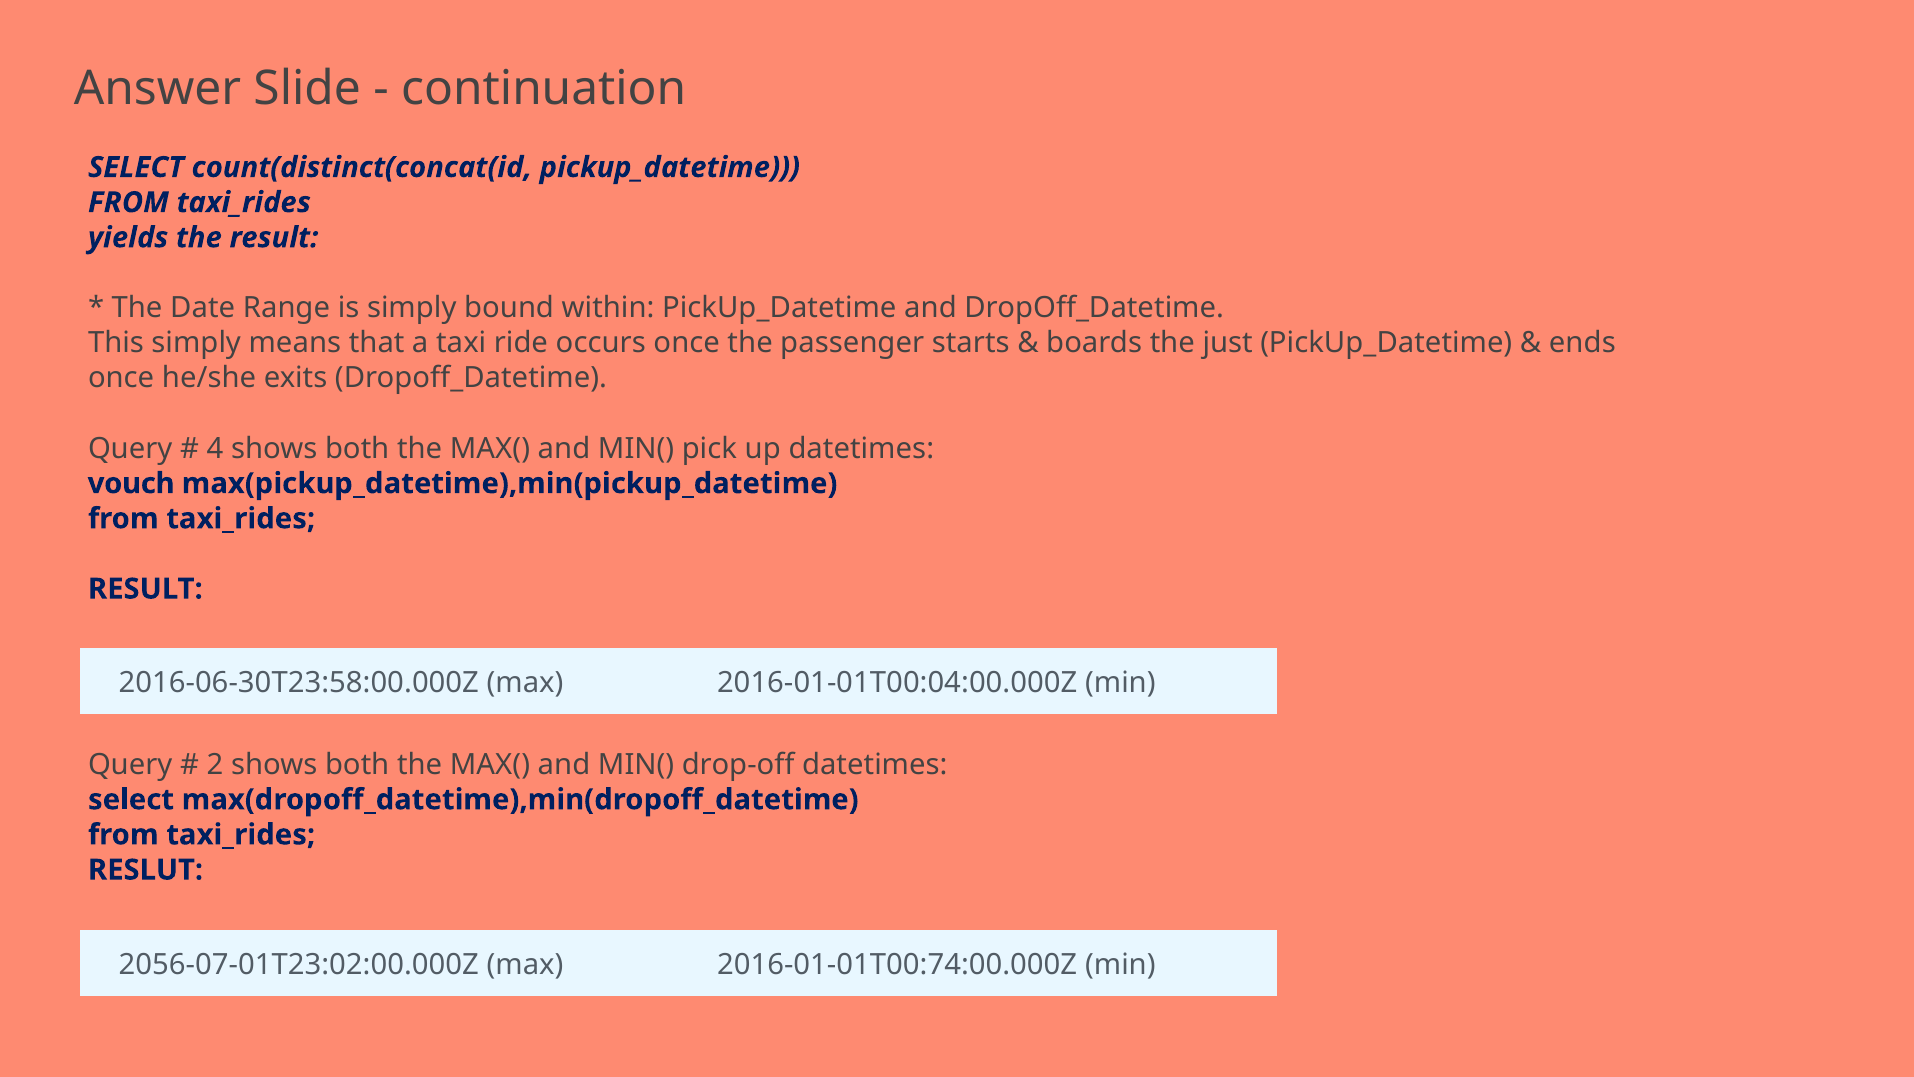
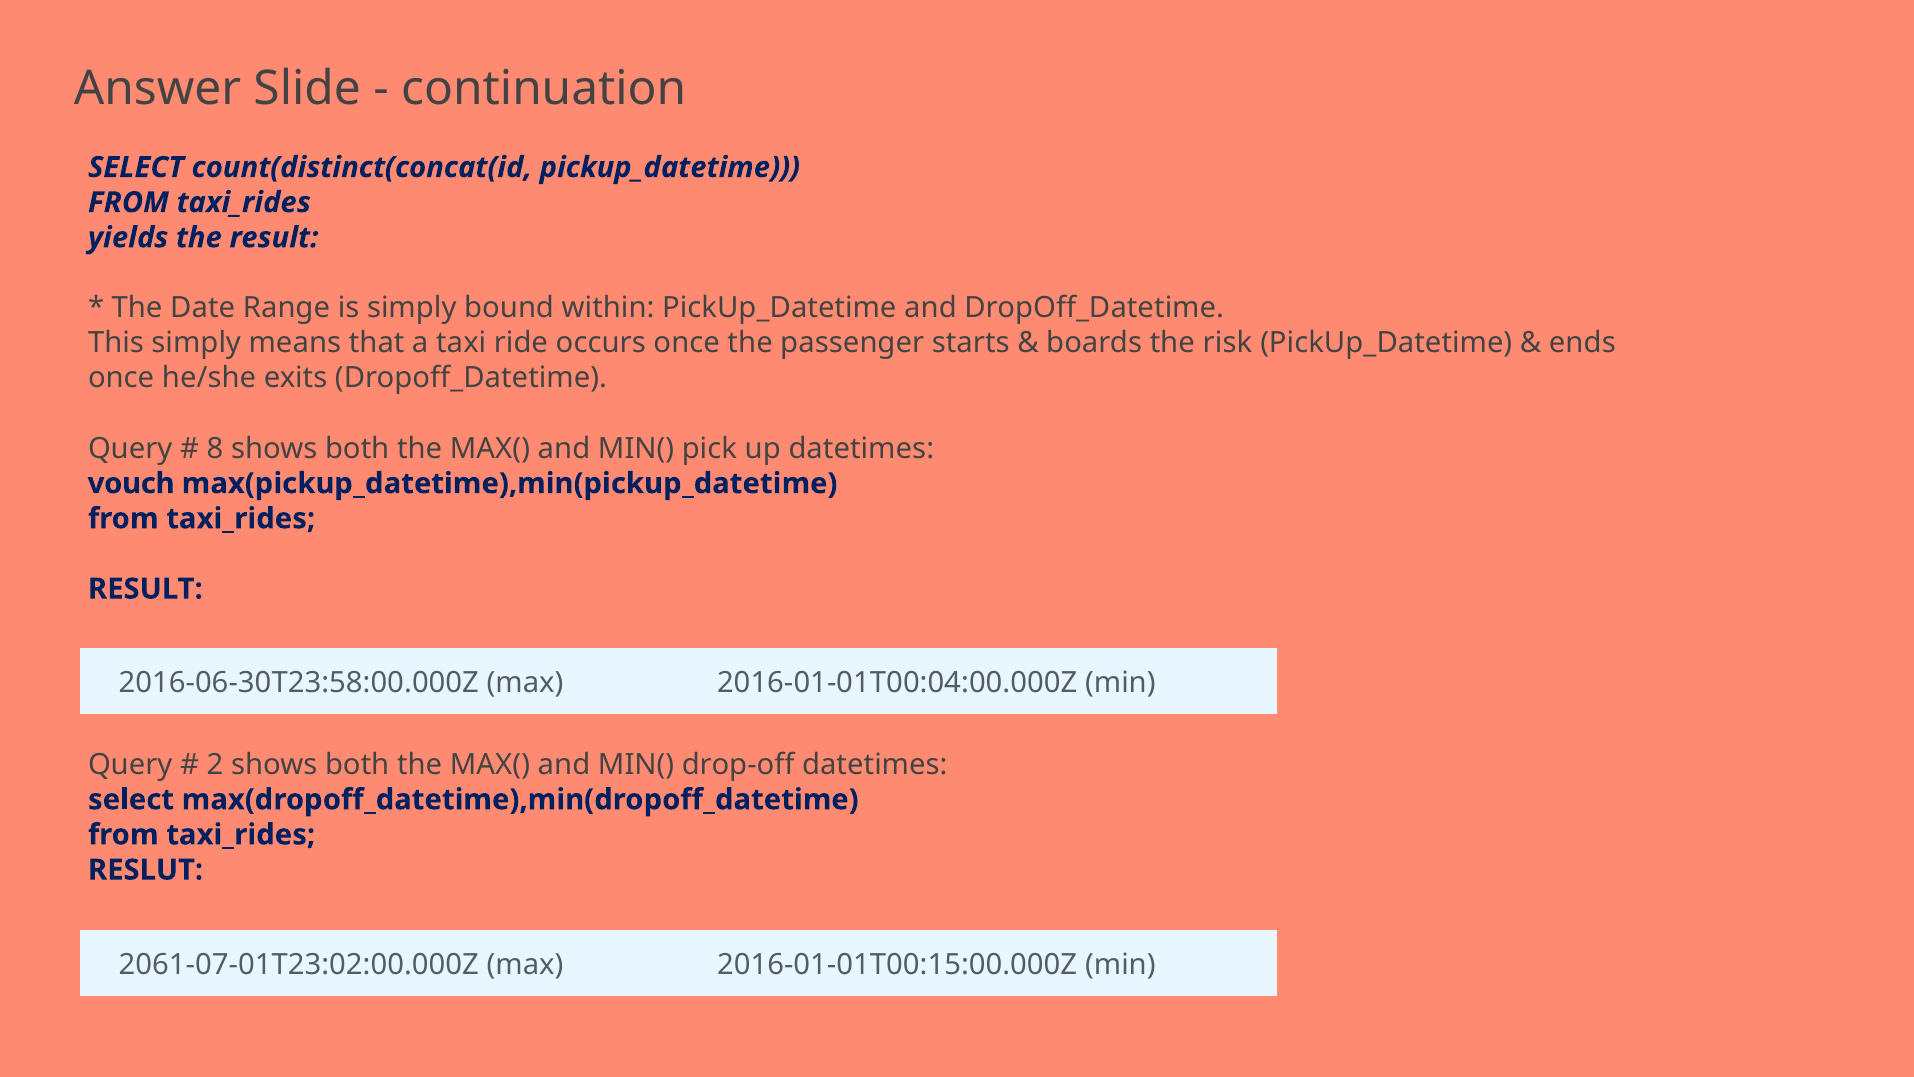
just: just -> risk (1227, 343)
4: 4 -> 8 (215, 448)
2056-07-01T23:02:00.000Z: 2056-07-01T23:02:00.000Z -> 2061-07-01T23:02:00.000Z (299, 964)
2016-01-01T00:74:00.000Z: 2016-01-01T00:74:00.000Z -> 2016-01-01T00:15:00.000Z (897, 964)
